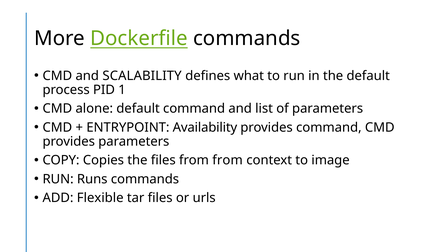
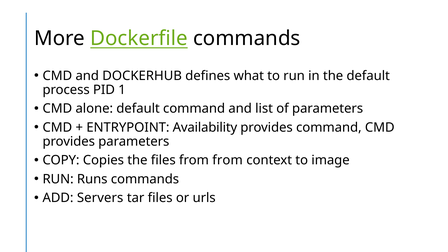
SCALABILITY: SCALABILITY -> DOCKERHUB (142, 76)
Flexible: Flexible -> Servers (100, 198)
